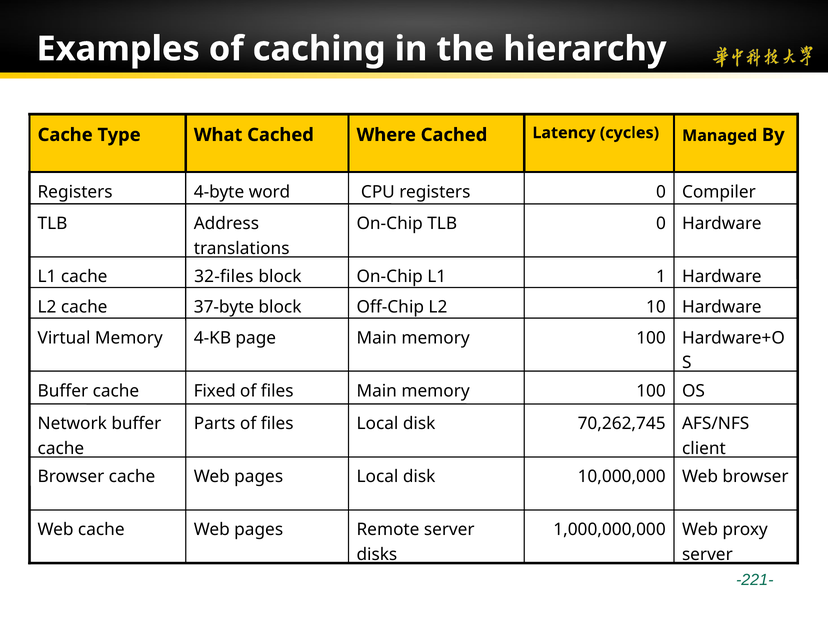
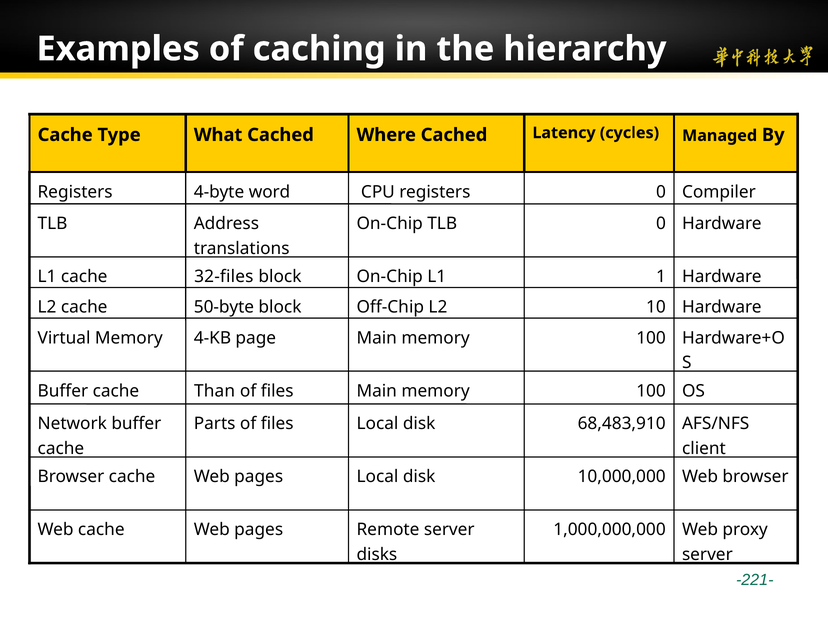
37-byte: 37-byte -> 50-byte (224, 307)
Fixed: Fixed -> Than (215, 391)
70,262,745: 70,262,745 -> 68,483,910 (622, 424)
